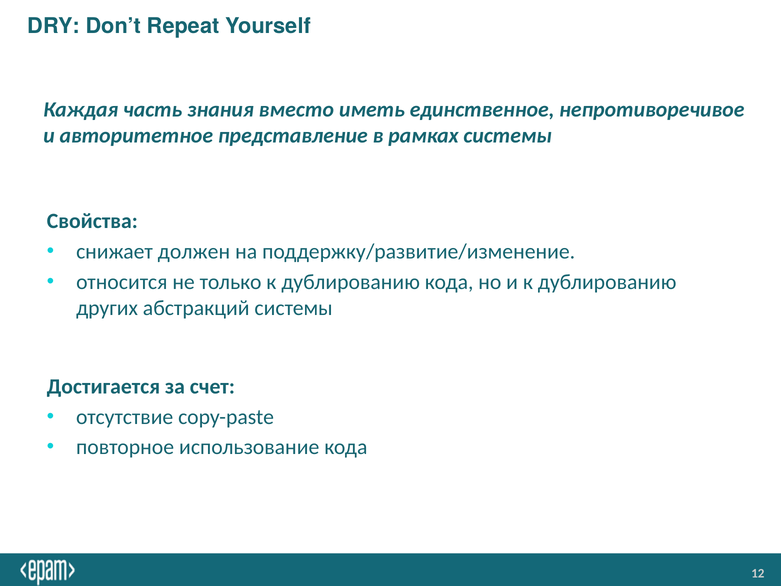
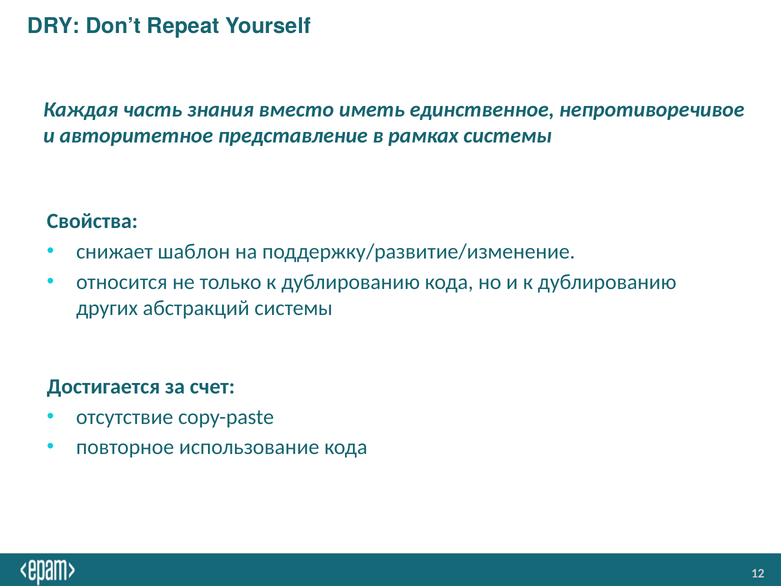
должен: должен -> шаблон (194, 251)
